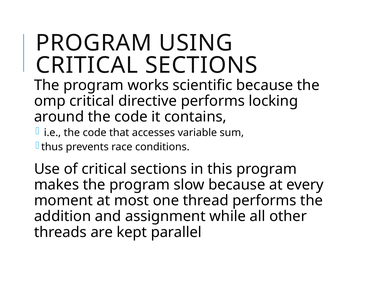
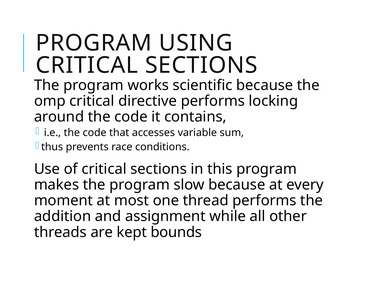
parallel: parallel -> bounds (176, 233)
